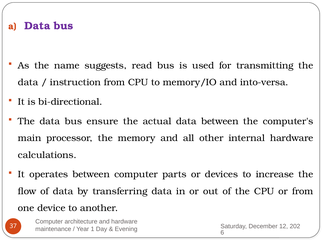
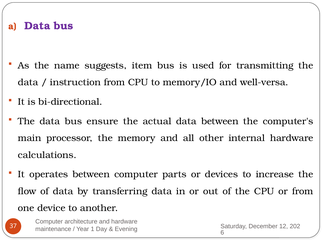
read: read -> item (142, 66)
into-versa: into-versa -> well-versa (264, 83)
